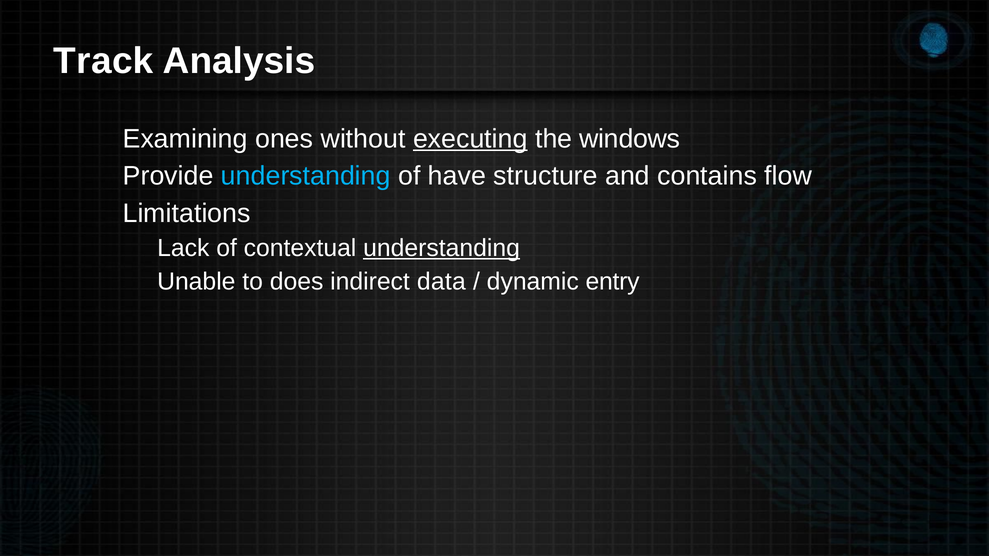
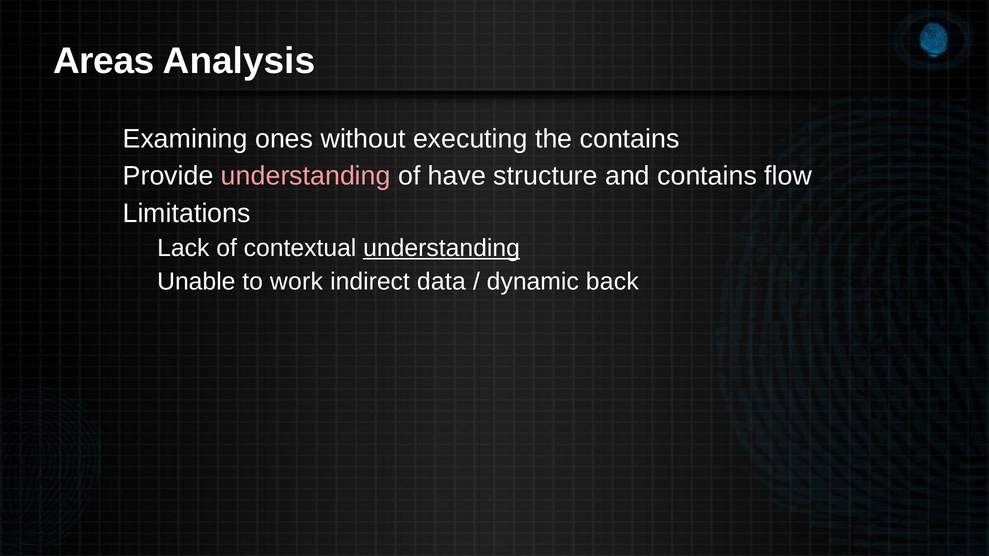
Track: Track -> Areas (104, 61)
executing underline: present -> none (470, 139)
the windows: windows -> contains (630, 139)
understanding colour: light blue -> pink (306, 176)
does: does -> work (296, 282)
entry: entry -> back (612, 282)
